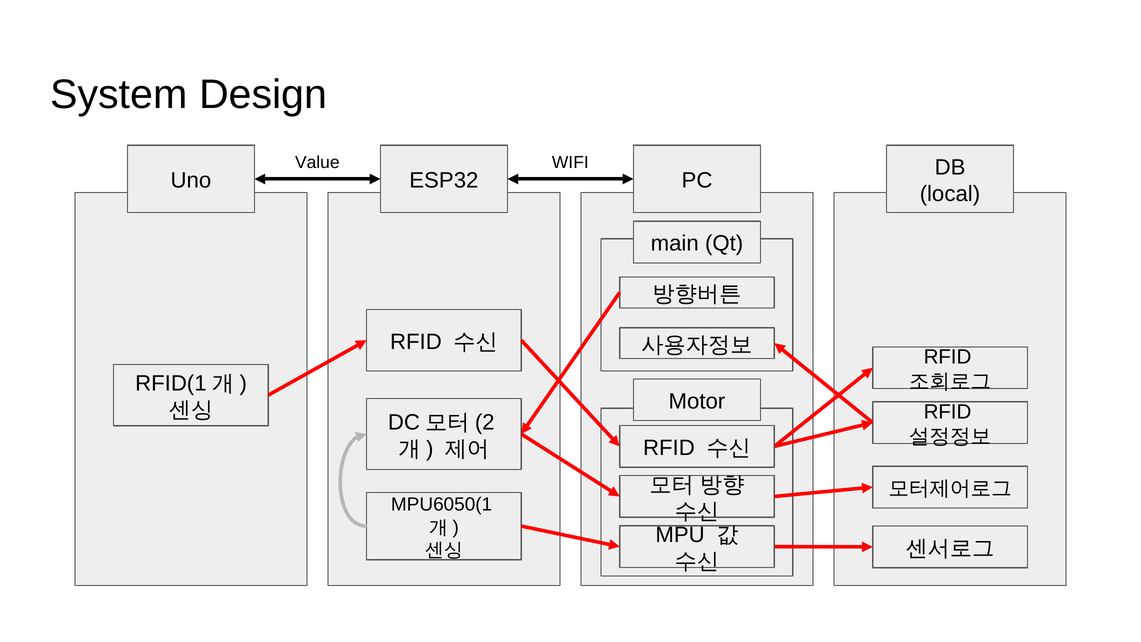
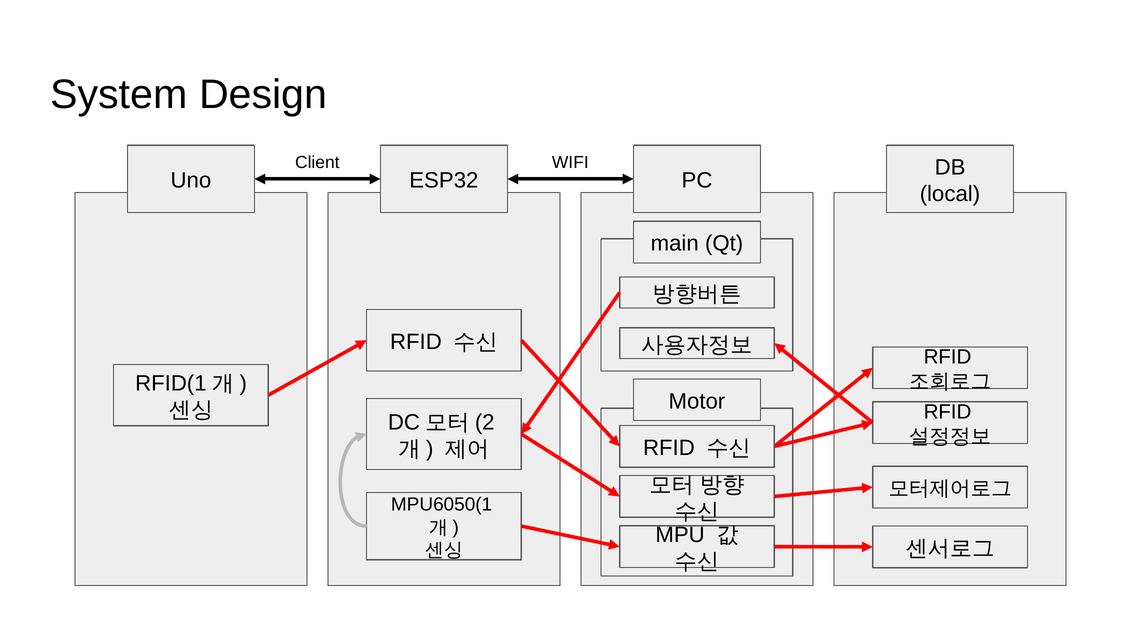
Value: Value -> Client (317, 163)
